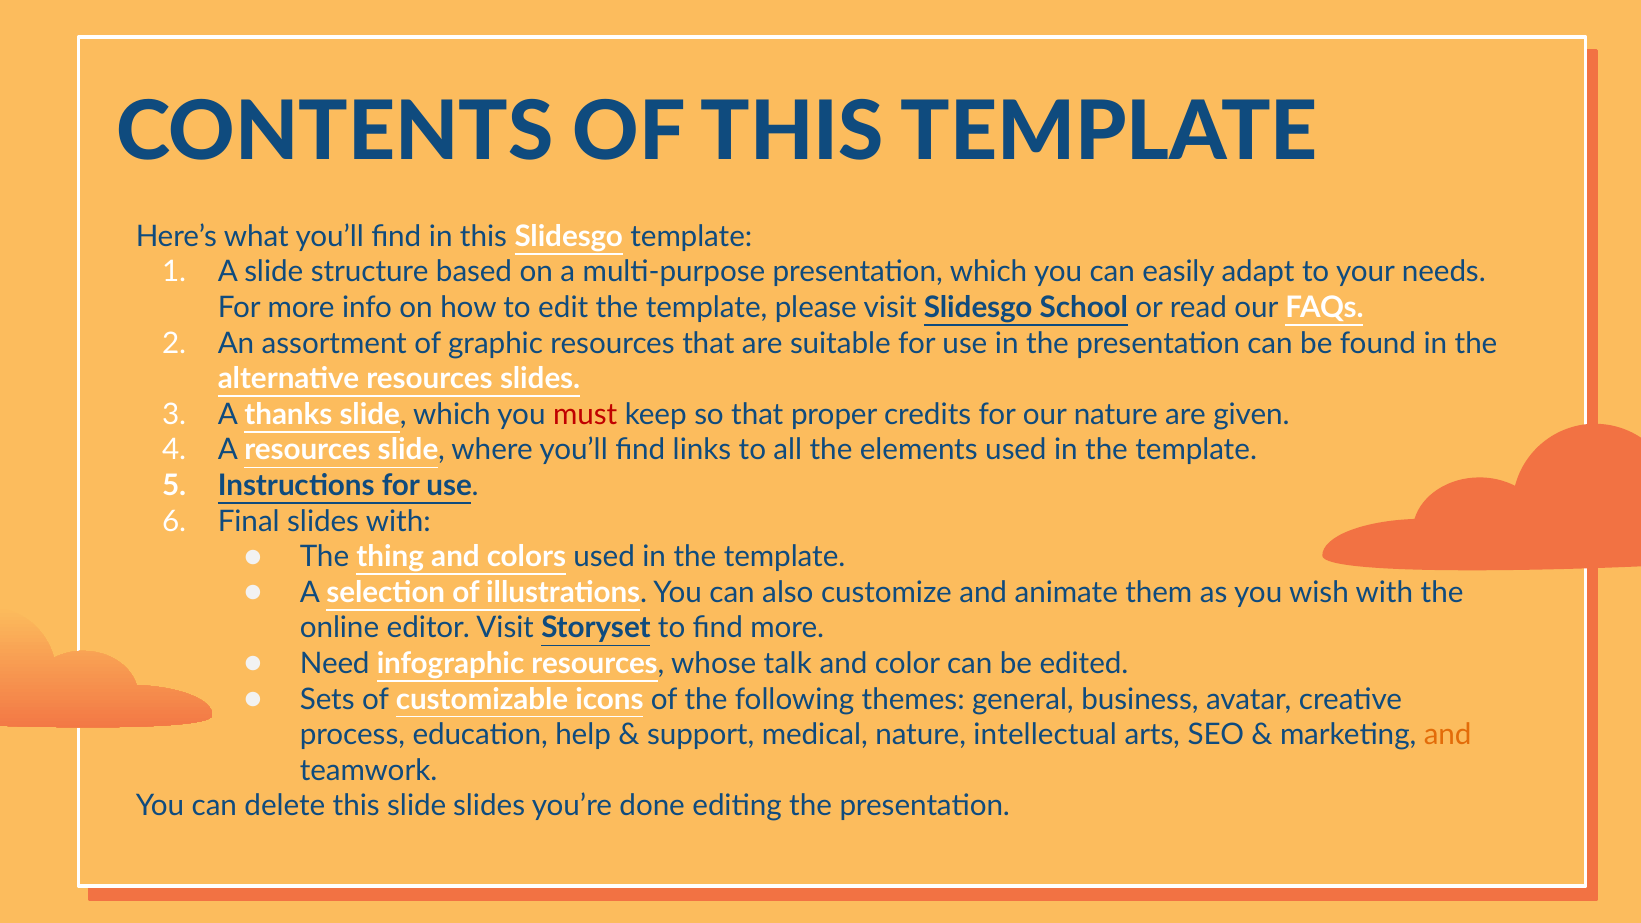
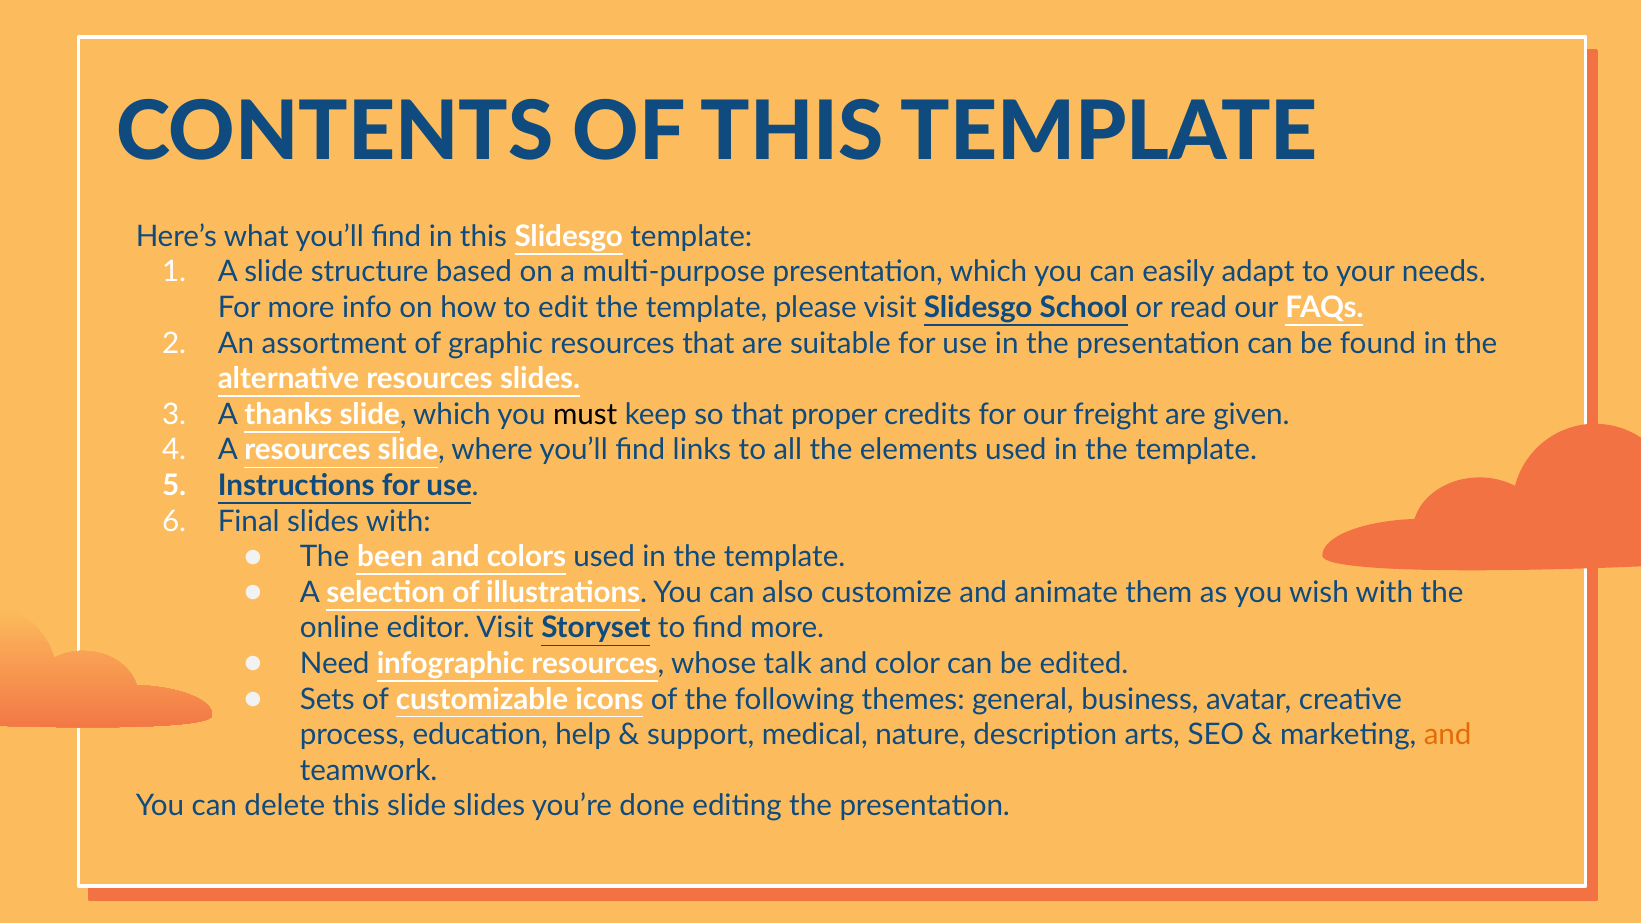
must colour: red -> black (585, 415)
our nature: nature -> freight (1116, 415)
thing: thing -> been (390, 557)
intellectual: intellectual -> description (1045, 735)
